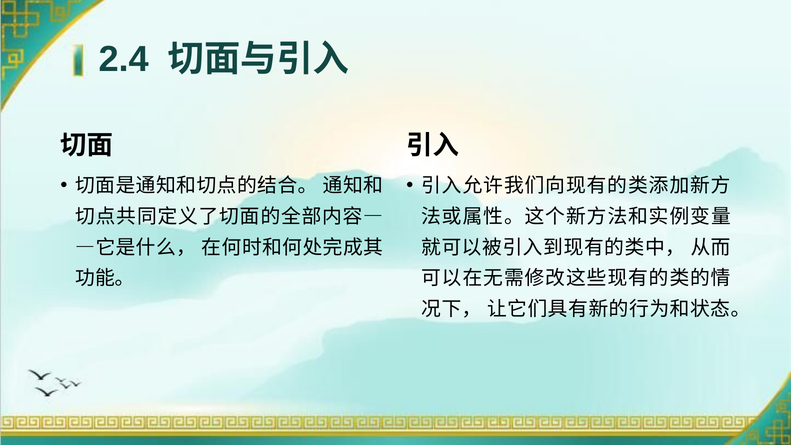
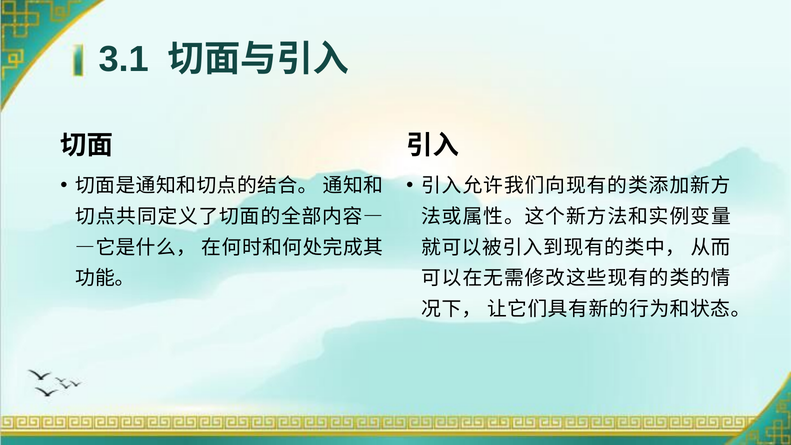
2.4: 2.4 -> 3.1 (124, 59)
